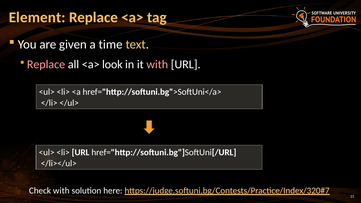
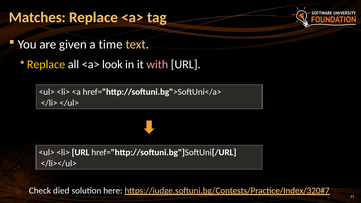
Element: Element -> Matches (37, 18)
Replace colour: pink -> yellow (46, 65)
Check with: with -> died (61, 191)
